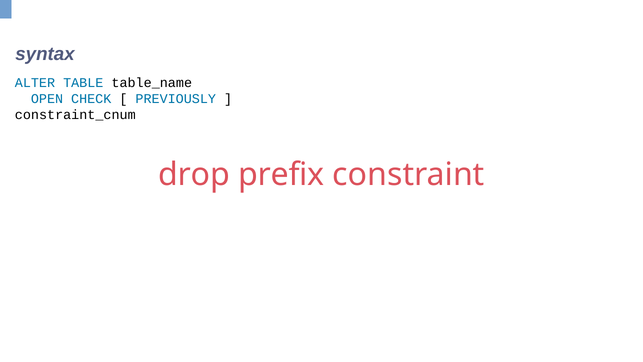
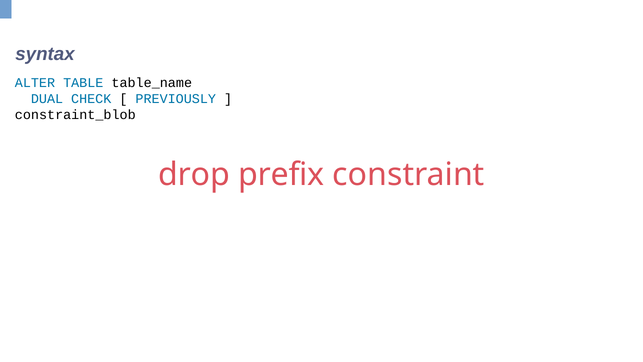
OPEN: OPEN -> DUAL (47, 99)
constraint_cnum: constraint_cnum -> constraint_blob (75, 115)
